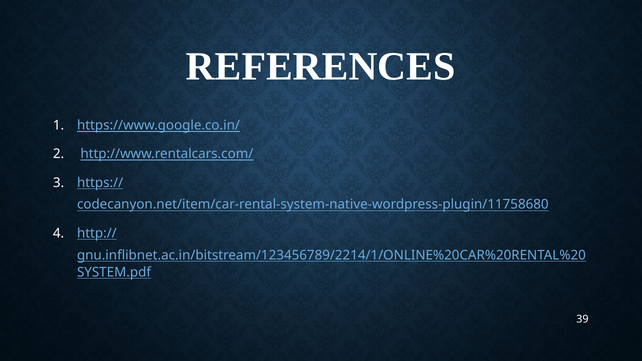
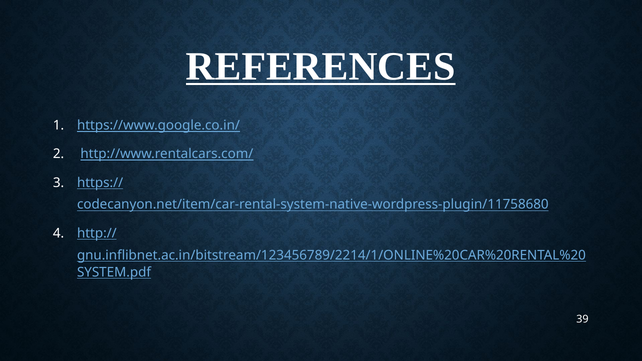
REFERENCES underline: none -> present (321, 67)
